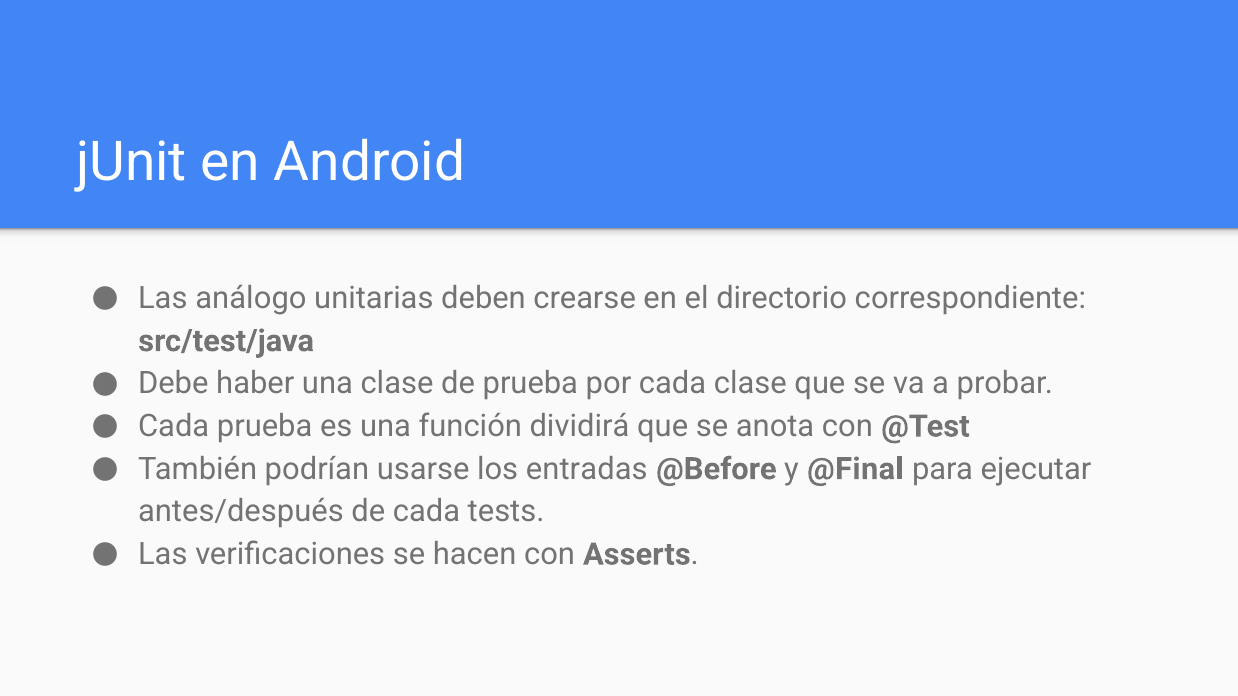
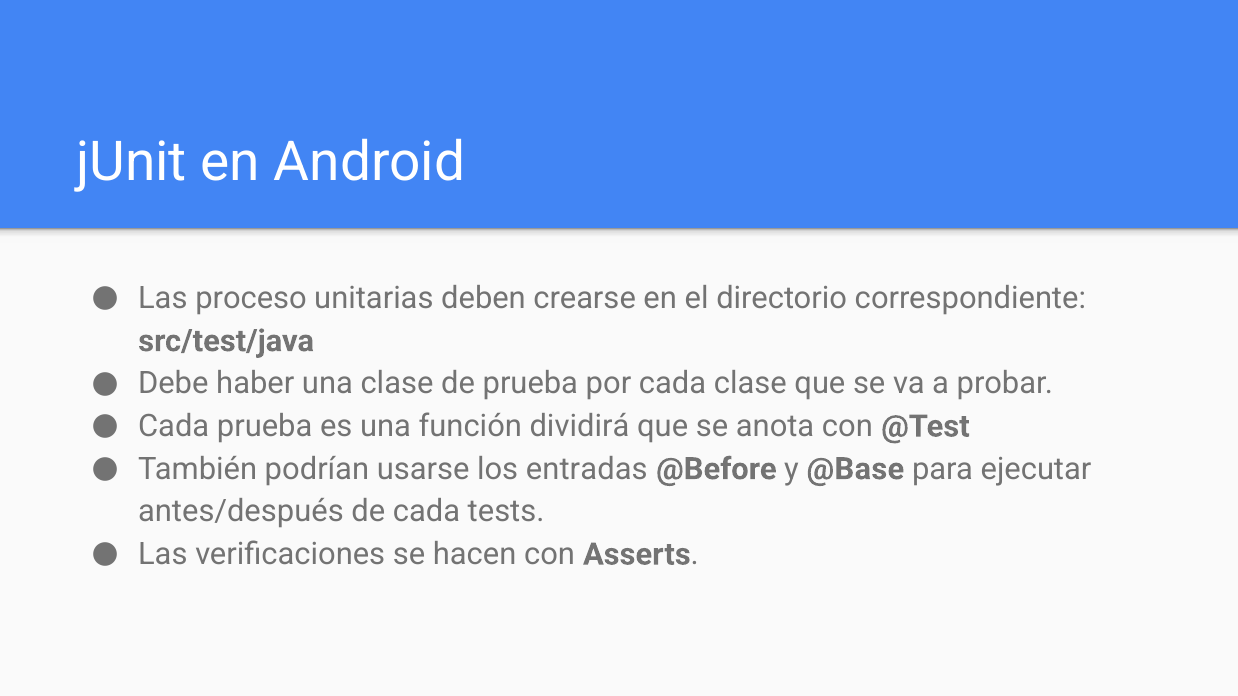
análogo: análogo -> proceso (251, 299)
@Final: @Final -> @Base (855, 469)
